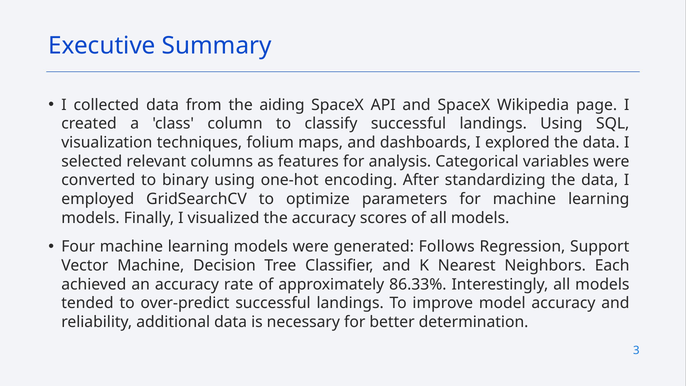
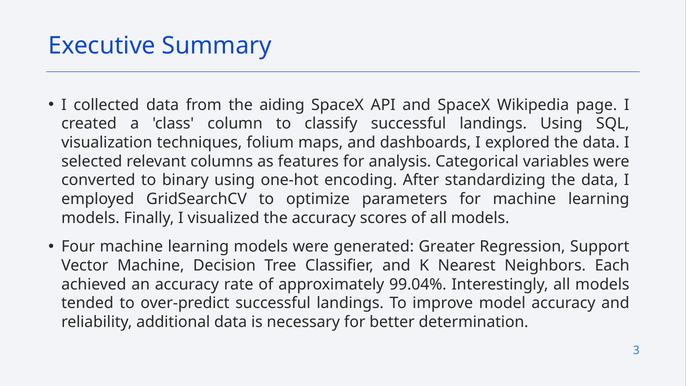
Follows: Follows -> Greater (447, 247)
86.33%: 86.33% -> 99.04% (418, 284)
